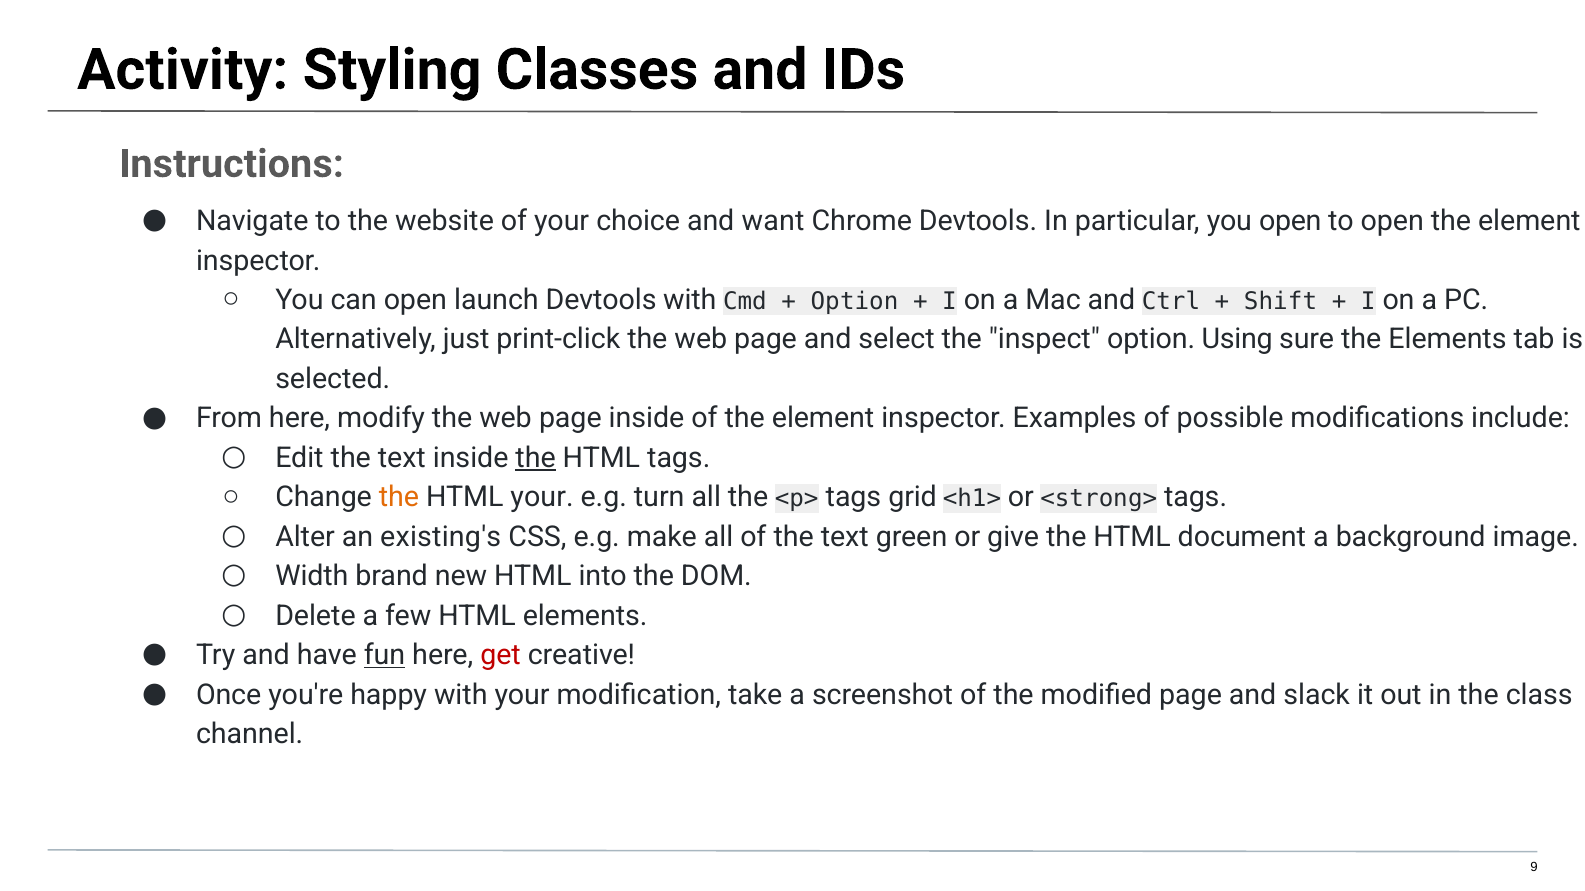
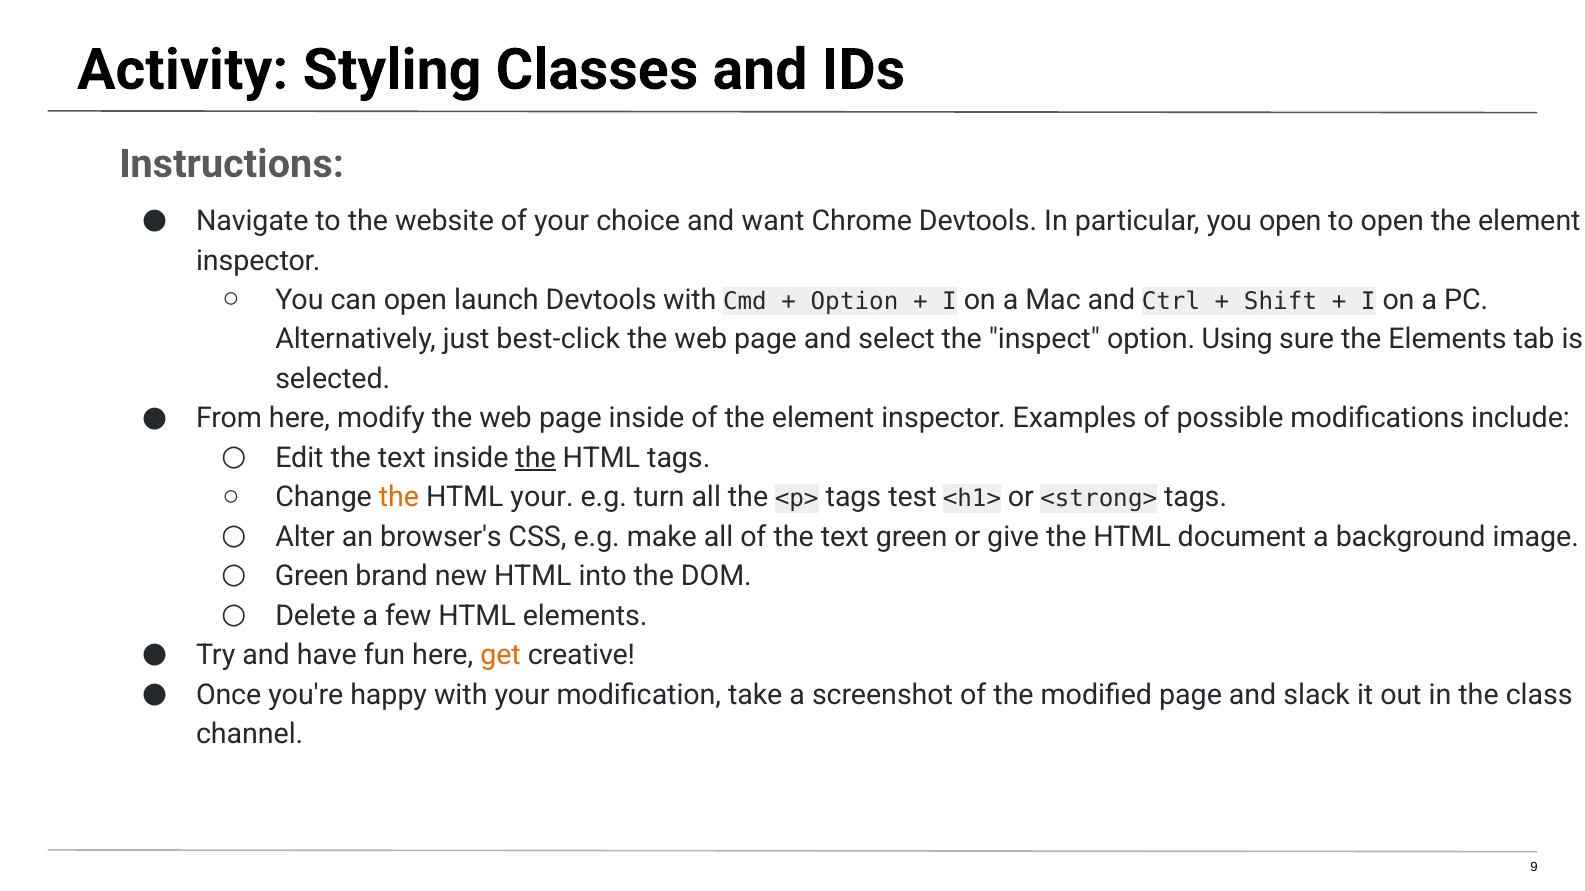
print-click: print-click -> best-click (558, 340)
grid: grid -> test (913, 498)
existing's: existing's -> browser's (441, 537)
Width: Width -> Green (312, 577)
fun underline: present -> none (385, 656)
get colour: red -> orange (501, 656)
